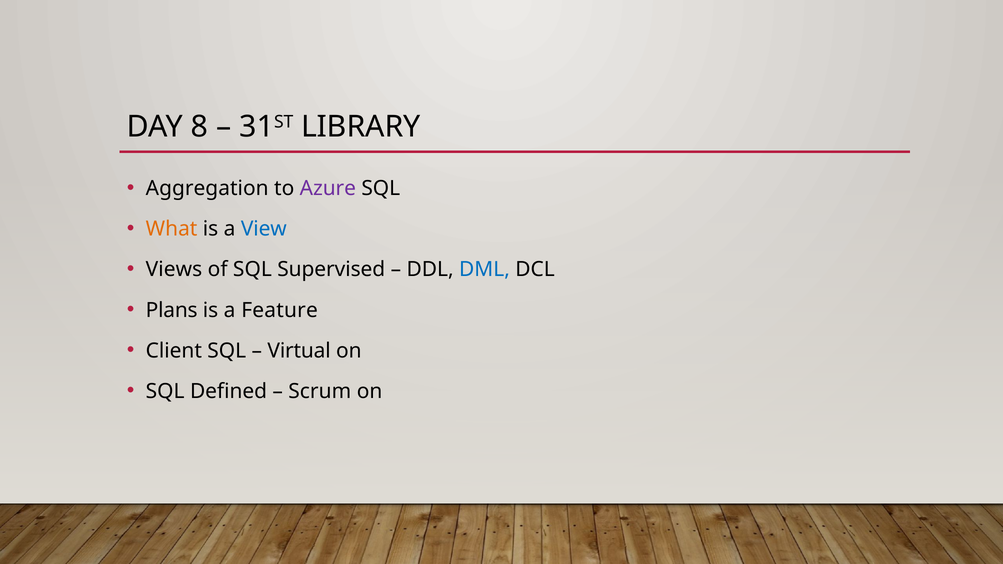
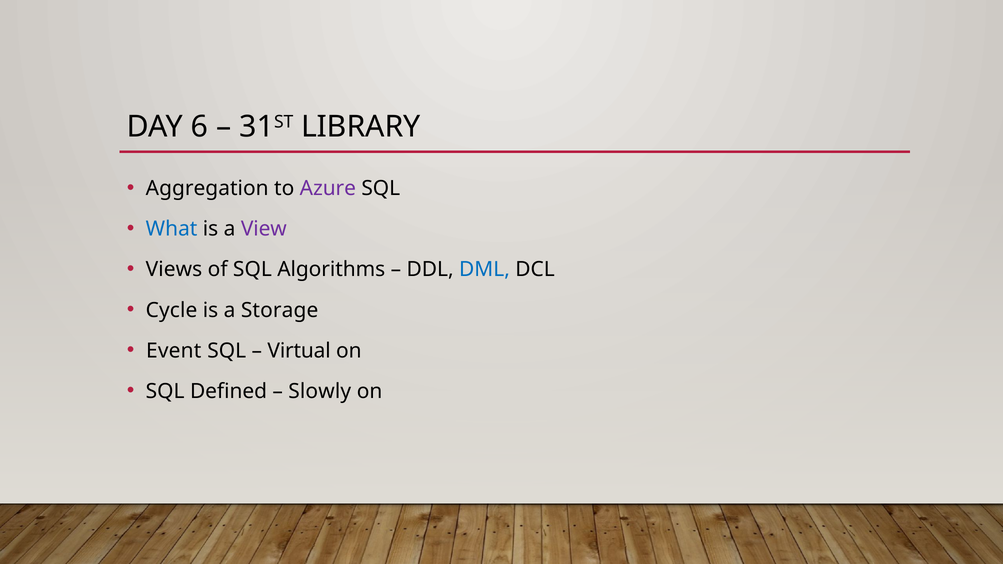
8: 8 -> 6 (200, 127)
What colour: orange -> blue (172, 229)
View colour: blue -> purple (264, 229)
Supervised: Supervised -> Algorithms (331, 270)
Plans: Plans -> Cycle (172, 310)
Feature: Feature -> Storage (280, 310)
Client: Client -> Event (174, 351)
Scrum: Scrum -> Slowly (320, 391)
